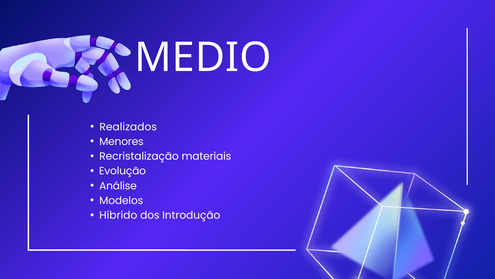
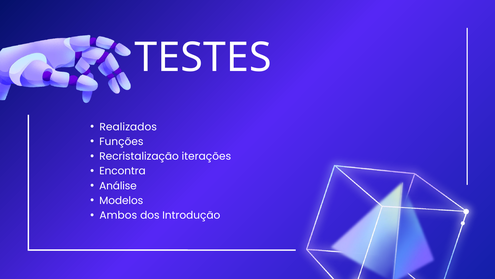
MEDIO: MEDIO -> TESTES (203, 57)
Menores: Menores -> Funções (121, 141)
materiais: materiais -> iterações (206, 156)
Evolução: Evolução -> Encontra (122, 171)
Híbrido: Híbrido -> Ambos (118, 215)
